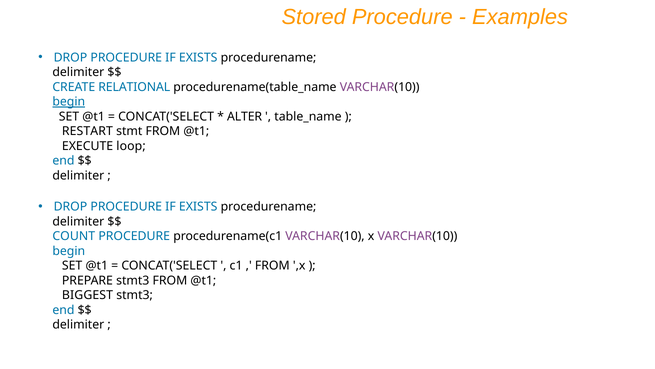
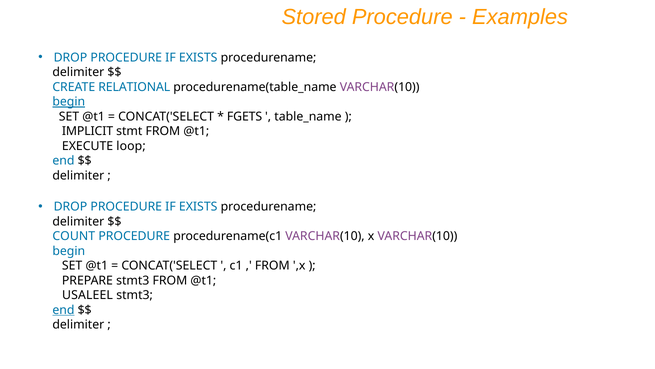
ALTER: ALTER -> FGETS (245, 116)
RESTART: RESTART -> IMPLICIT (88, 131)
BIGGEST: BIGGEST -> USALEEL (88, 295)
end underline: none -> present (63, 310)
